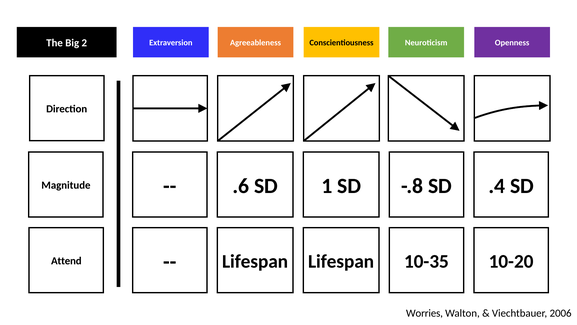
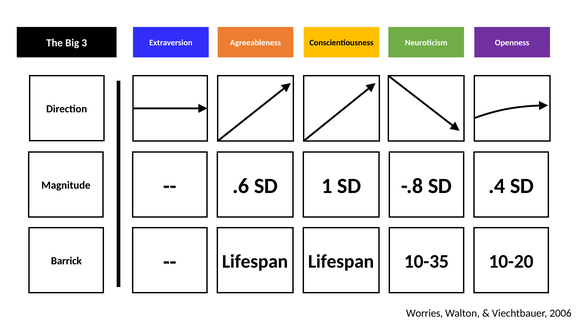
2: 2 -> 3 (84, 43)
Attend: Attend -> Barrick (66, 261)
